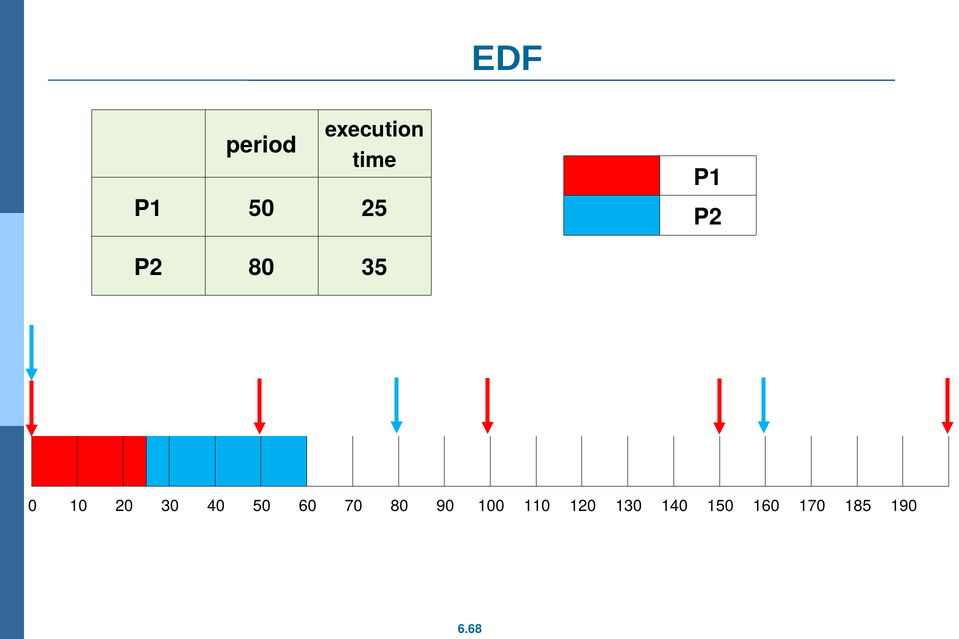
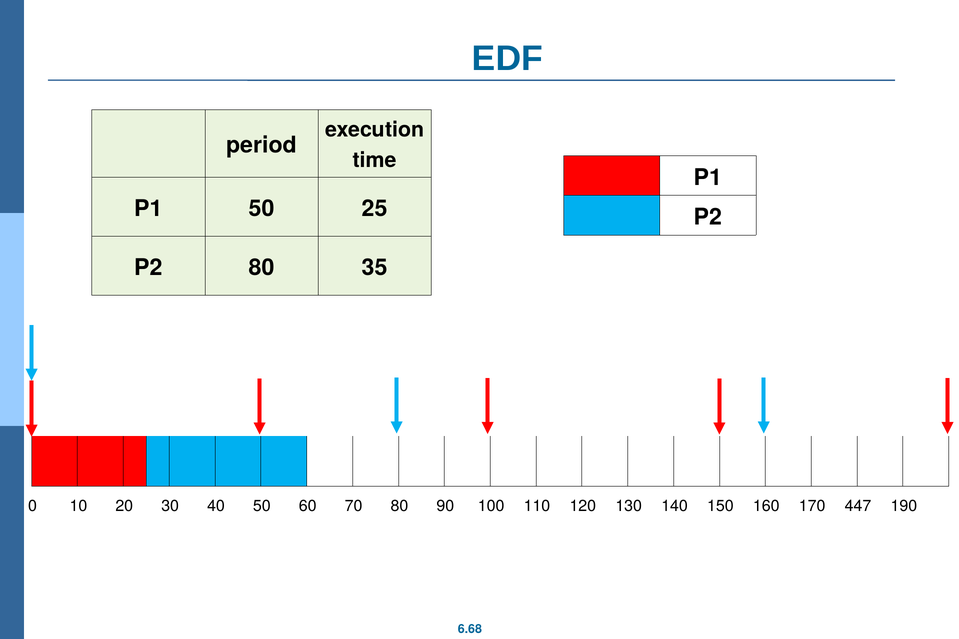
185: 185 -> 447 (858, 506)
